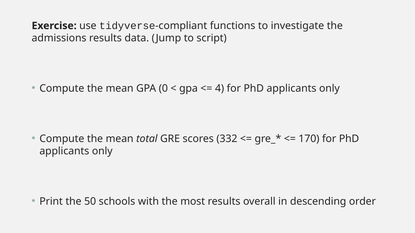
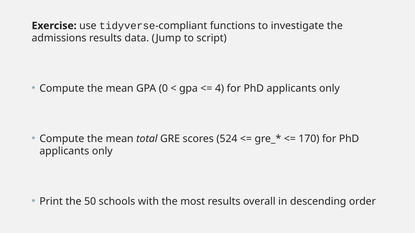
332: 332 -> 524 (227, 139)
